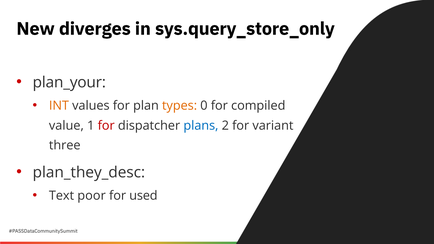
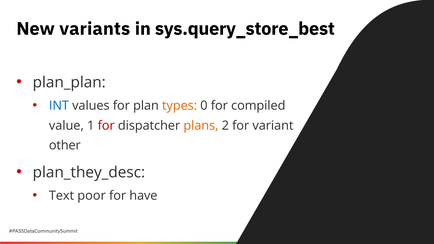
diverges: diverges -> variants (95, 29)
sys.query_store_only: sys.query_store_only -> sys.query_store_best (245, 29)
plan_your: plan_your -> plan_plan (69, 82)
INT colour: orange -> blue (59, 106)
plans colour: blue -> orange (201, 126)
three: three -> other (65, 145)
used: used -> have (143, 196)
